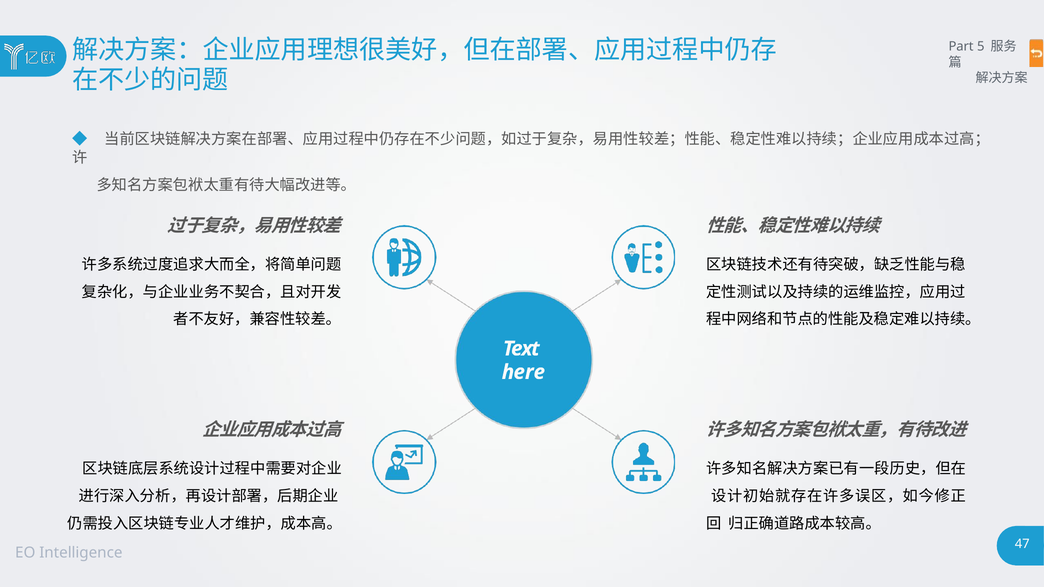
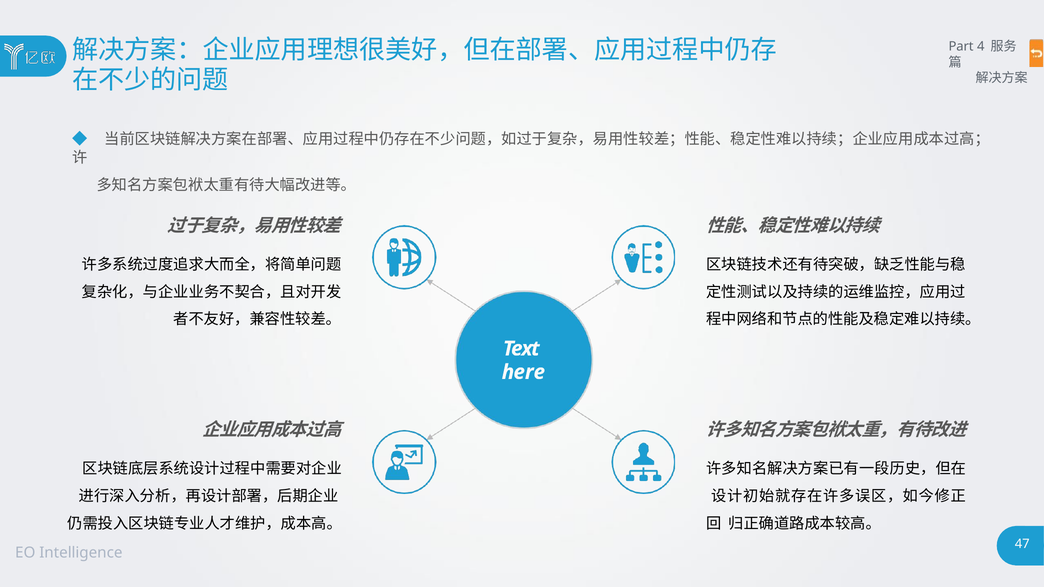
5: 5 -> 4 (981, 47)
